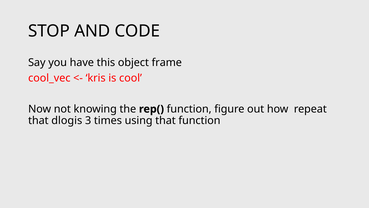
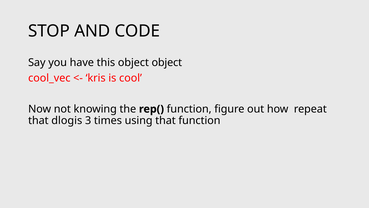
object frame: frame -> object (167, 62)
